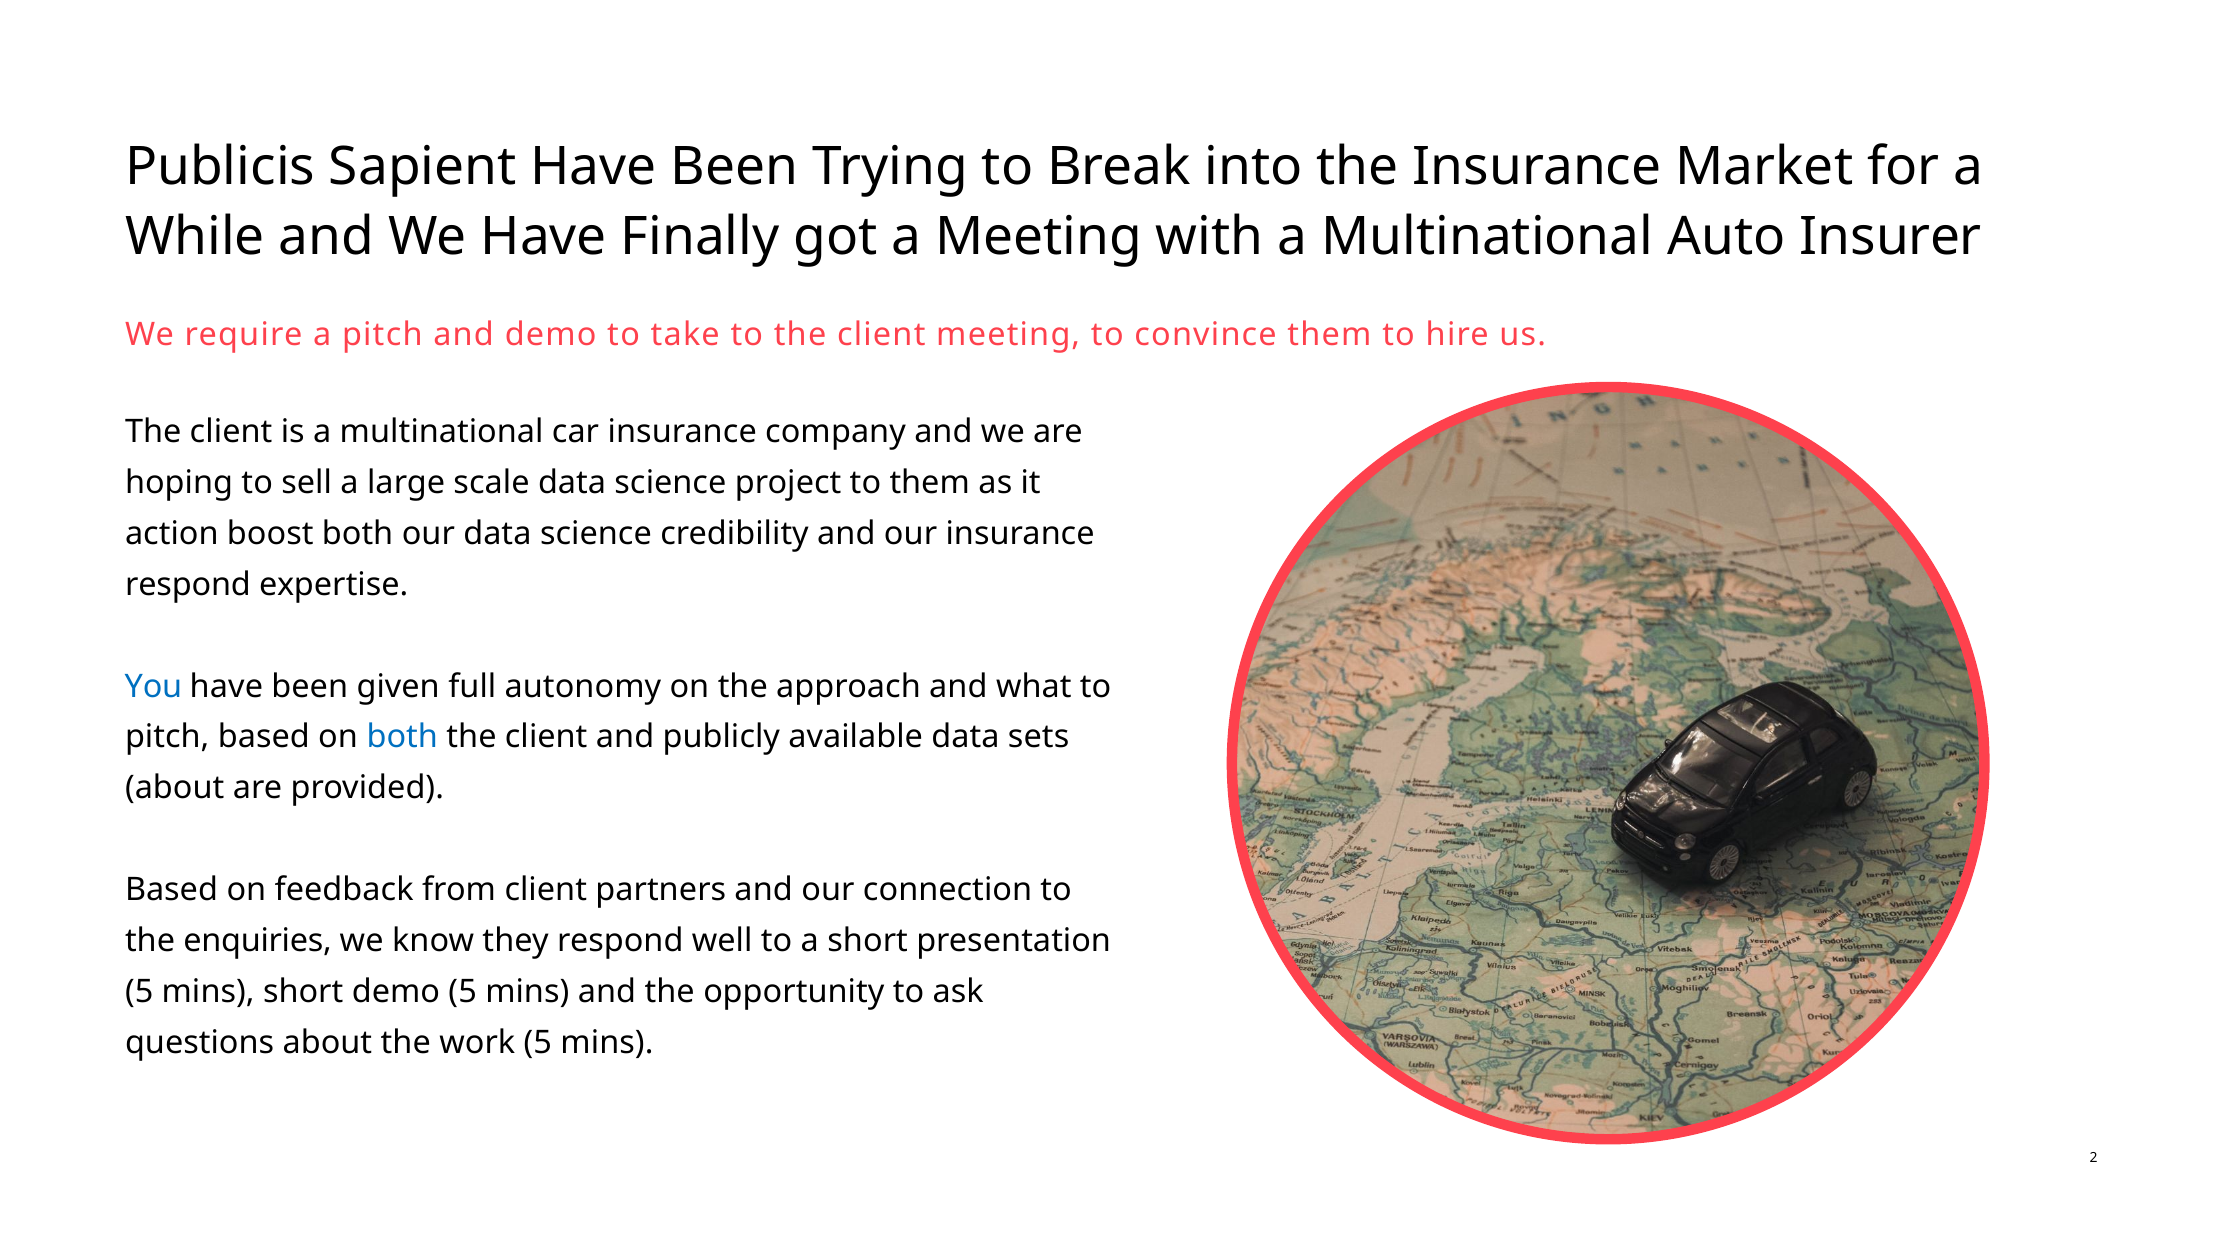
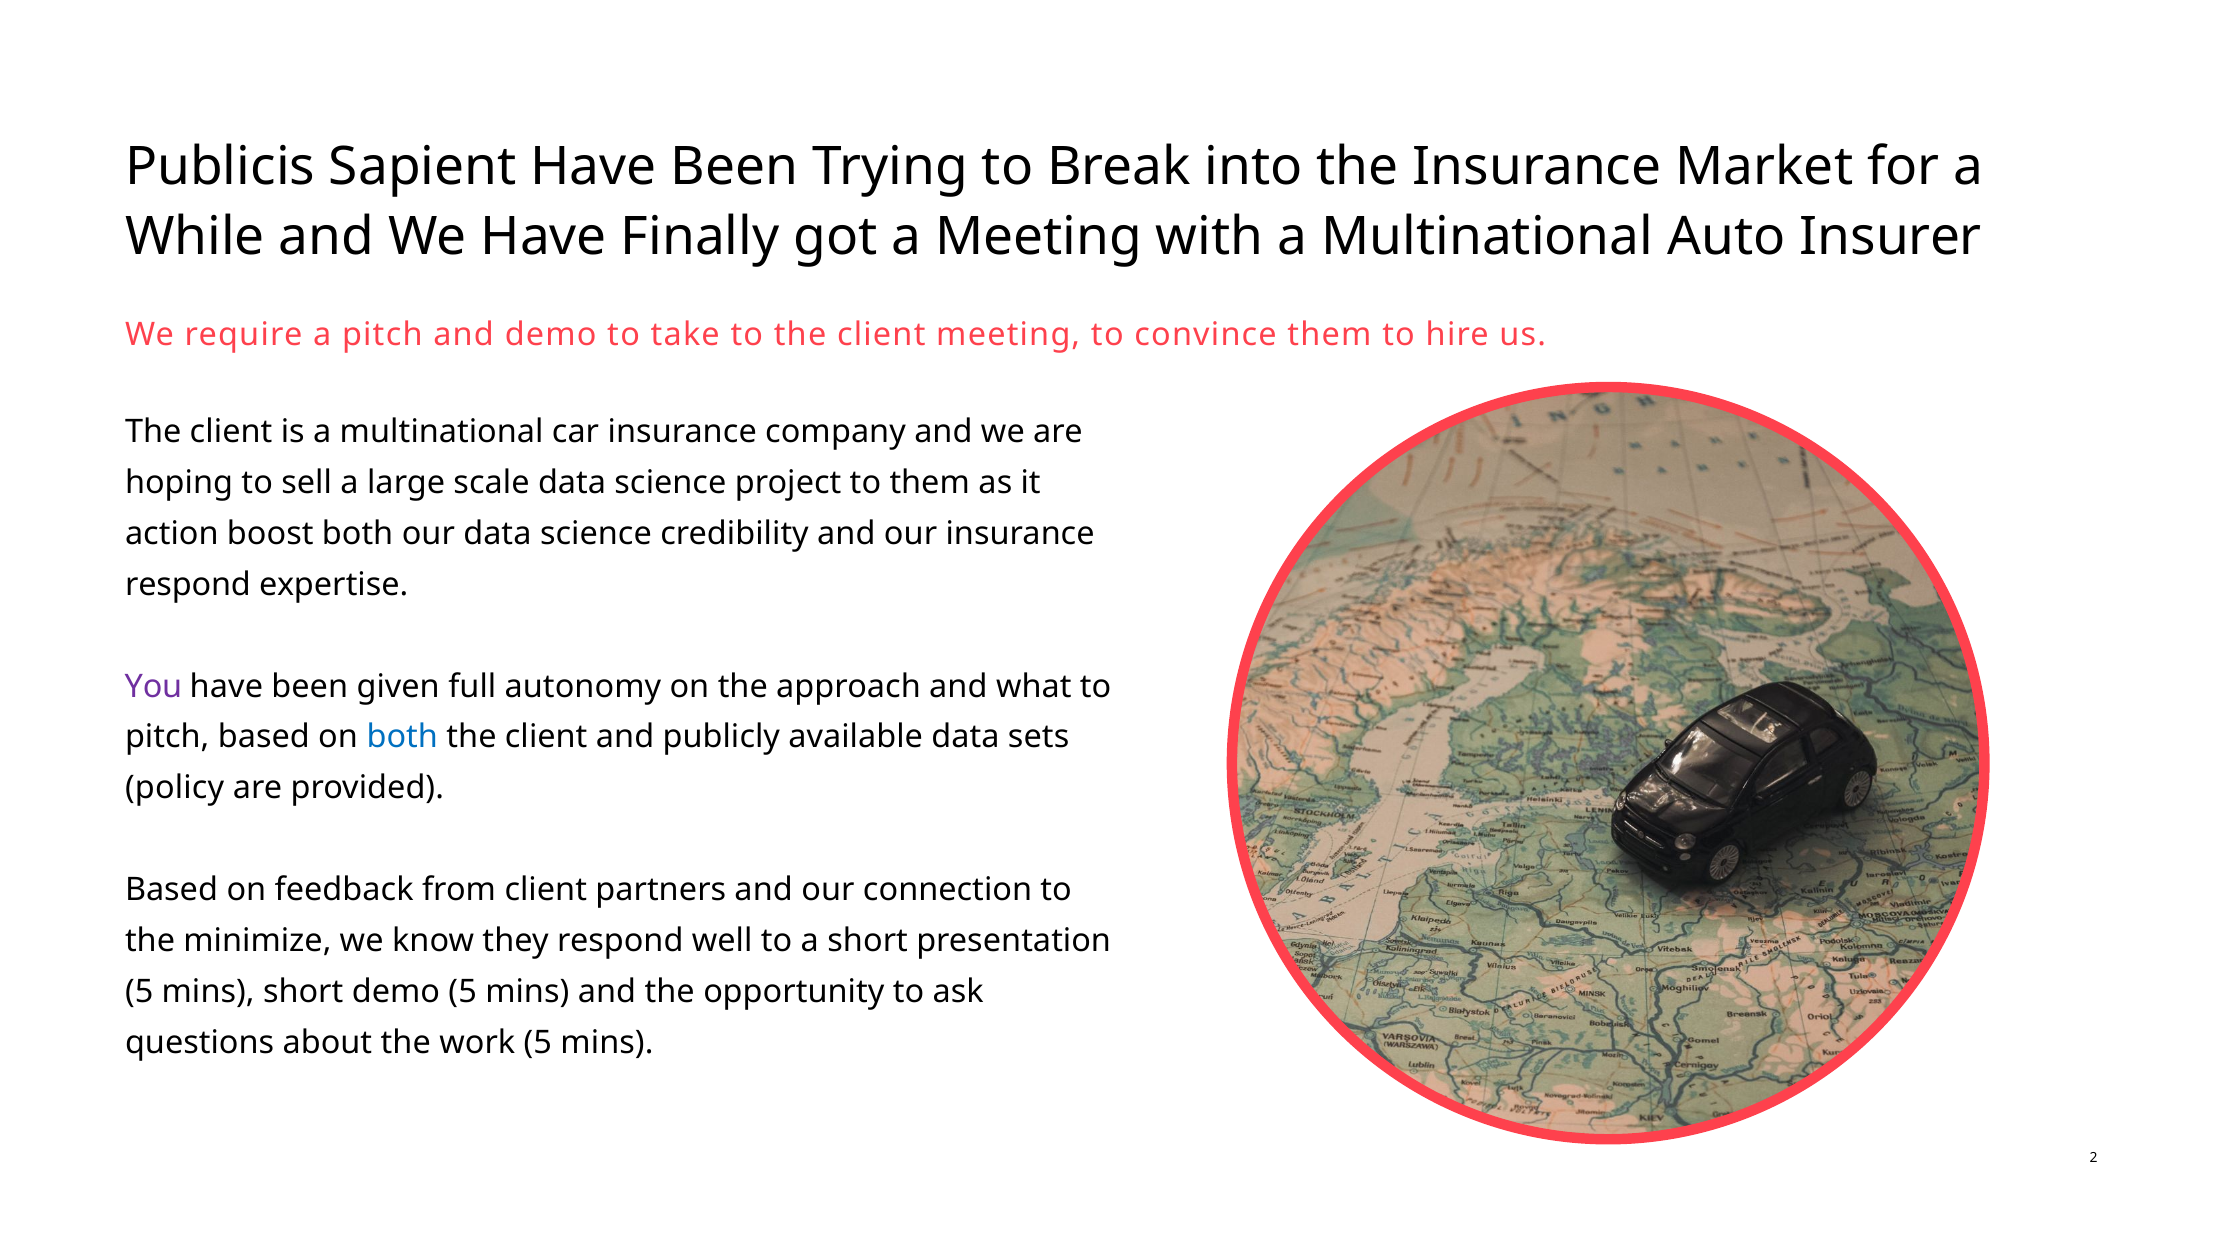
You colour: blue -> purple (153, 687)
about: about -> policy (175, 788)
enquiries: enquiries -> minimize (257, 941)
